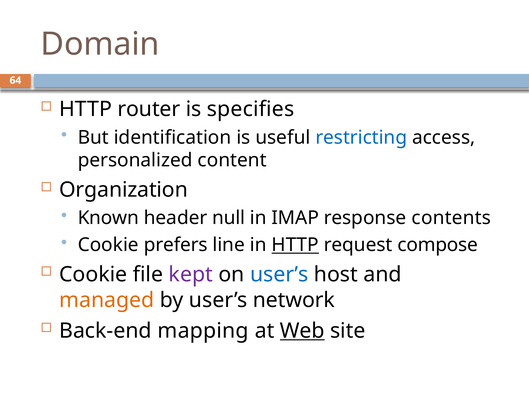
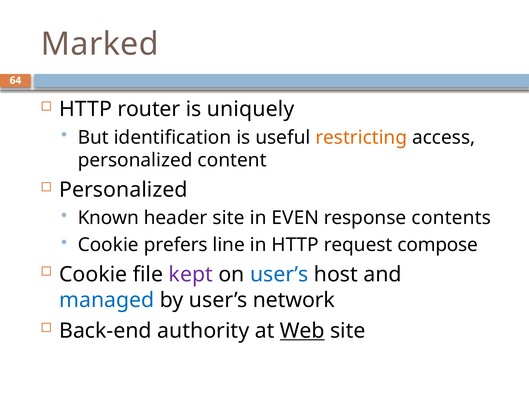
Domain: Domain -> Marked (100, 44)
specifies: specifies -> uniquely (251, 109)
restricting colour: blue -> orange (361, 138)
Organization: Organization -> Personalized (123, 190)
header null: null -> site (229, 218)
IMAP: IMAP -> EVEN (295, 218)
HTTP underline: present -> none (295, 245)
managed colour: orange -> blue (107, 301)
mapping: mapping -> authority (203, 331)
